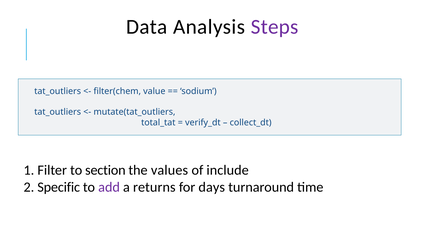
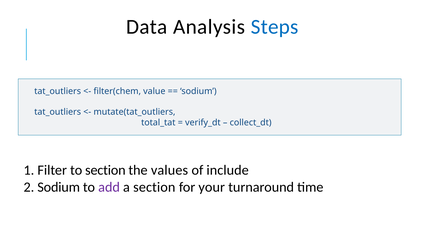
Steps colour: purple -> blue (275, 27)
2 Specific: Specific -> Sodium (59, 188)
a returns: returns -> section (154, 188)
days: days -> your (212, 188)
